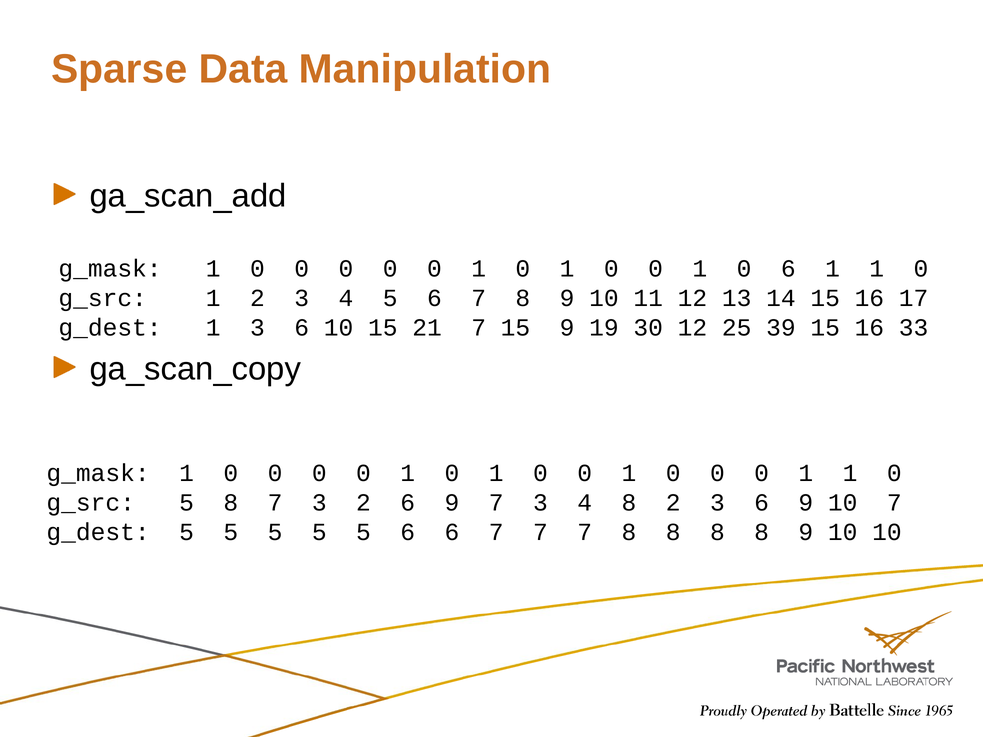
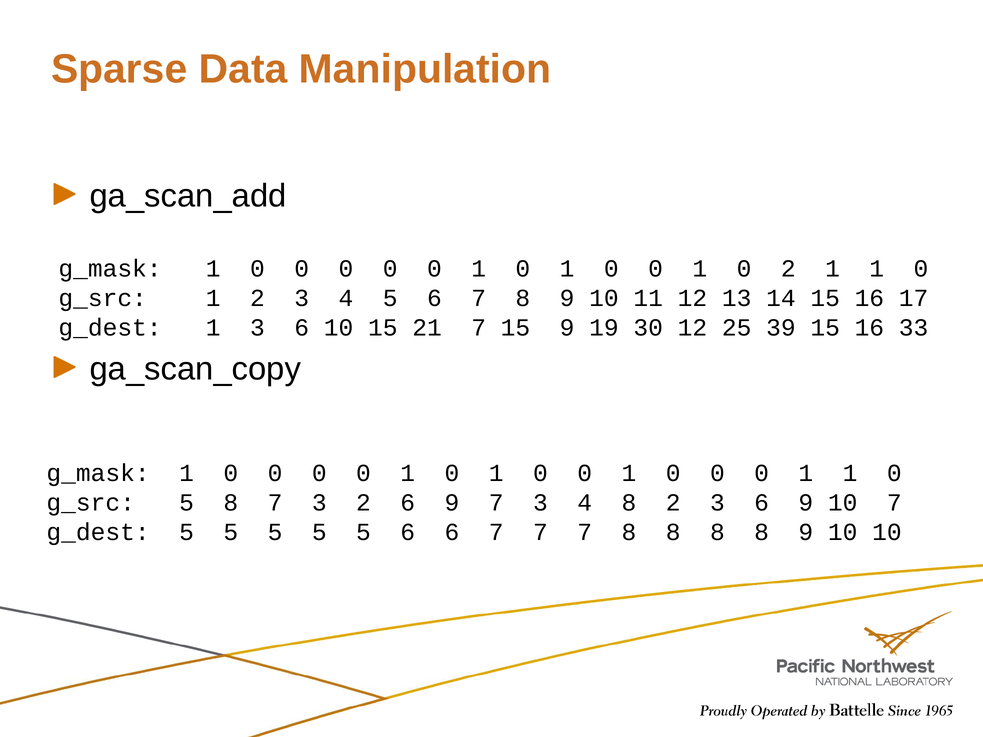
0 6: 6 -> 2 (788, 269)
